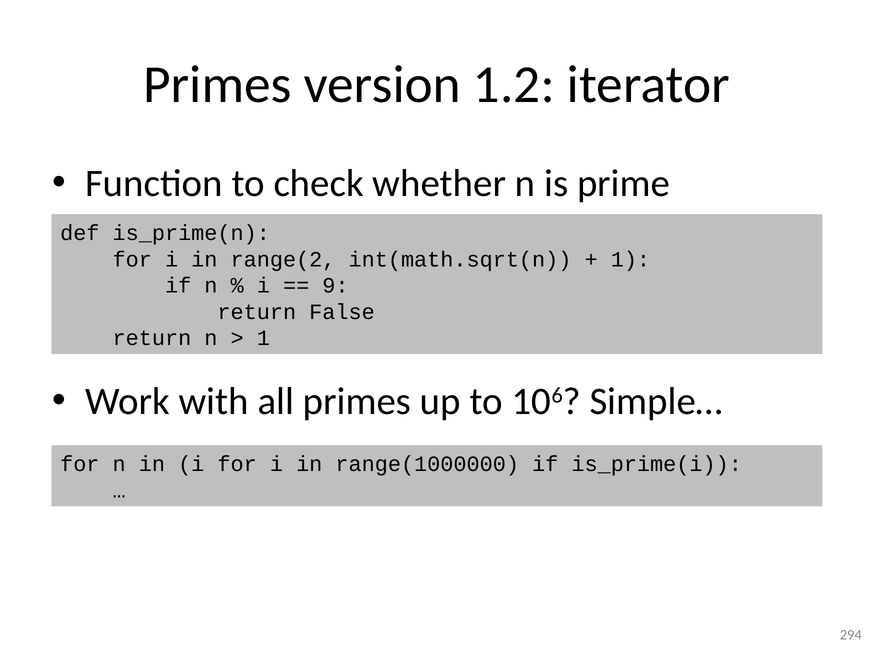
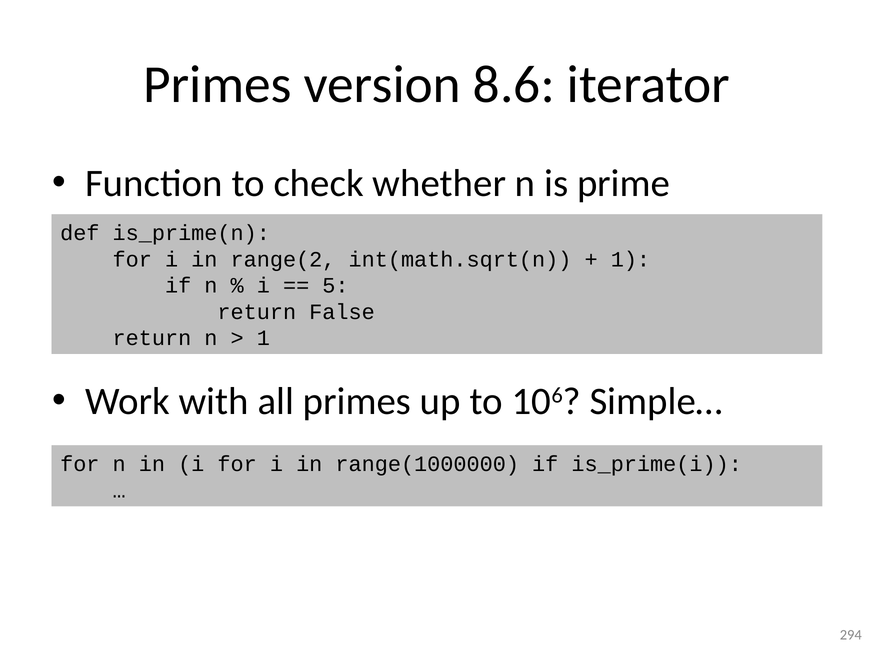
1.2: 1.2 -> 8.6 (514, 85)
9: 9 -> 5 (335, 285)
